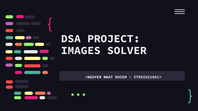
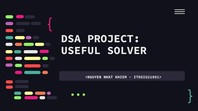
IMAGES: IMAGES -> USEFUL (81, 51)
